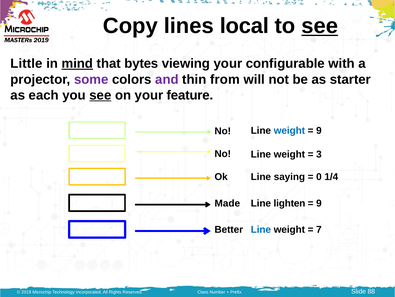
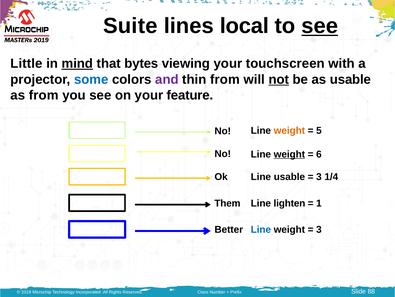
Copy: Copy -> Suite (130, 26)
configurable: configurable -> touchscreen (285, 63)
some colour: purple -> blue (91, 79)
not underline: none -> present (279, 79)
as starter: starter -> usable (350, 79)
as each: each -> from (44, 95)
see underline: present -> none (100, 95)
weight colour: blue -> orange (289, 130)
9: 9 -> 5 (319, 130)
weight underline: none -> present (289, 154)
3: 3 -> 6 (319, 154)
Line saying: saying -> usable (289, 176)
0: 0 -> 3 (319, 176)
Made: Made -> Them (227, 203)
9: 9 -> 1 (319, 203)
7: 7 -> 3 (319, 229)
